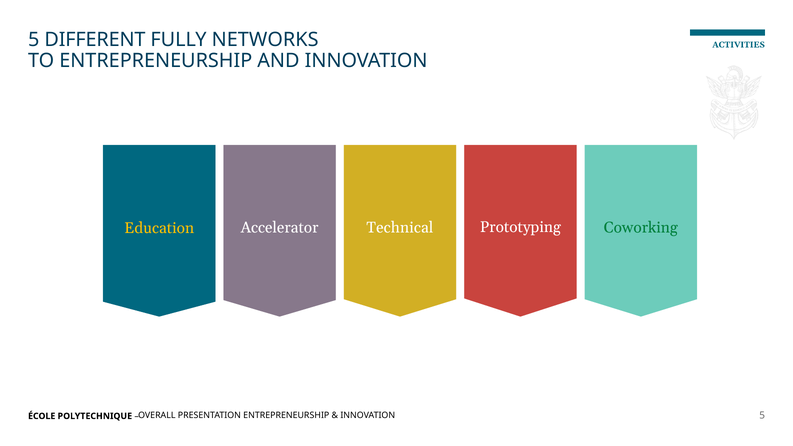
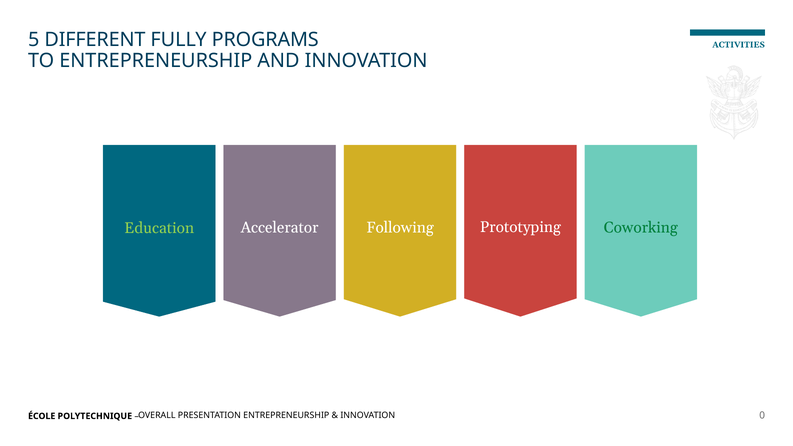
NETWORKS: NETWORKS -> PROGRAMS (265, 40)
Education colour: yellow -> light green (159, 228)
Technical: Technical -> Following (400, 228)
5: 5 -> 0 (762, 415)
